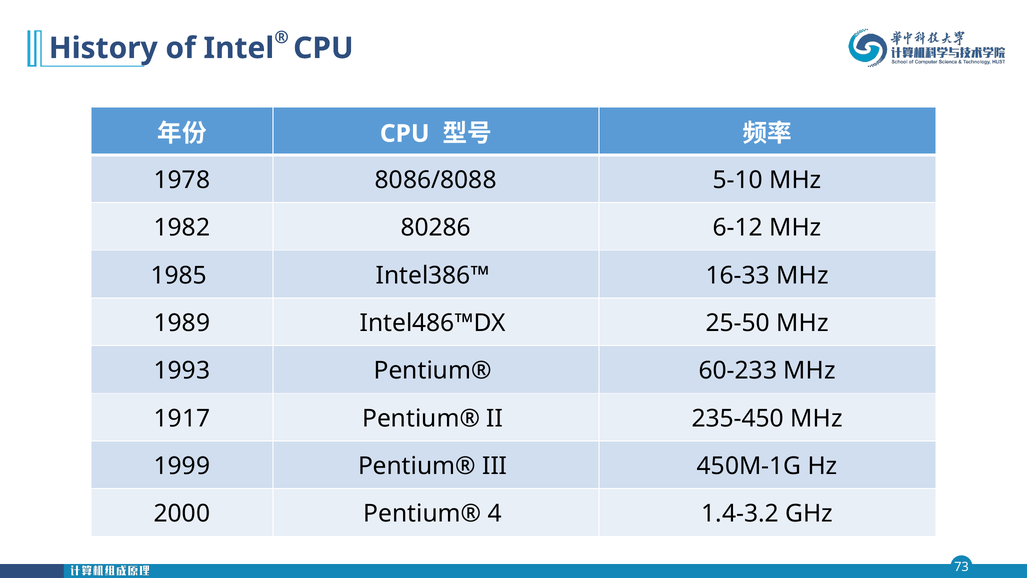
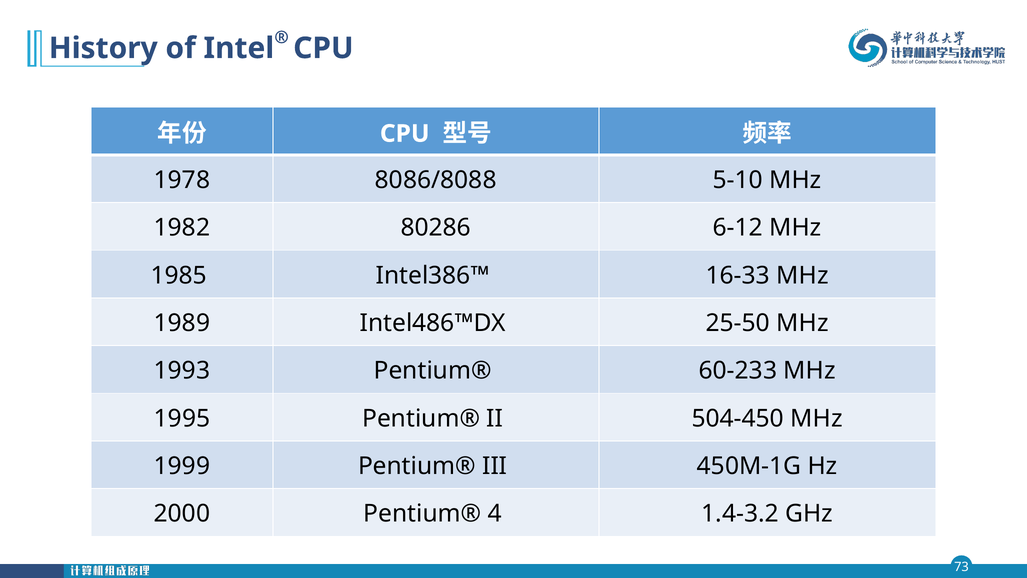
1917: 1917 -> 1995 (182, 418)
235-450: 235-450 -> 504-450 (738, 418)
